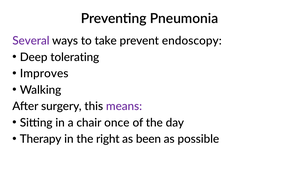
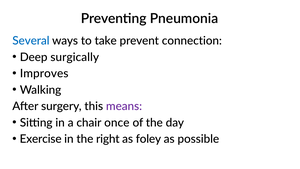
Several colour: purple -> blue (31, 41)
endoscopy: endoscopy -> connection (192, 41)
tolerating: tolerating -> surgically (75, 57)
Therapy: Therapy -> Exercise (41, 139)
been: been -> foley (148, 139)
